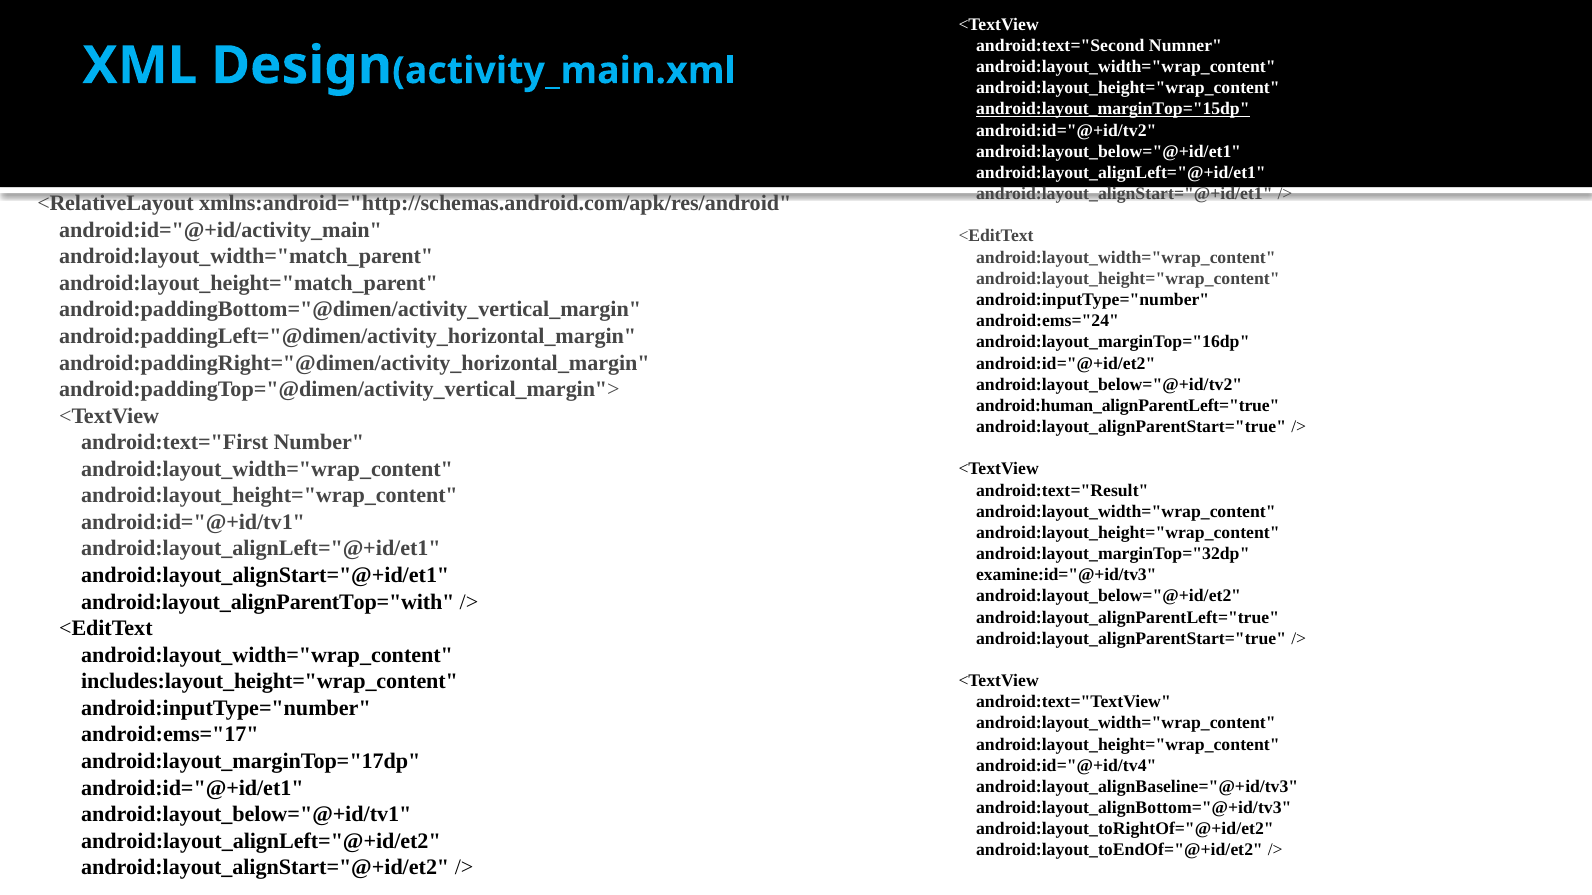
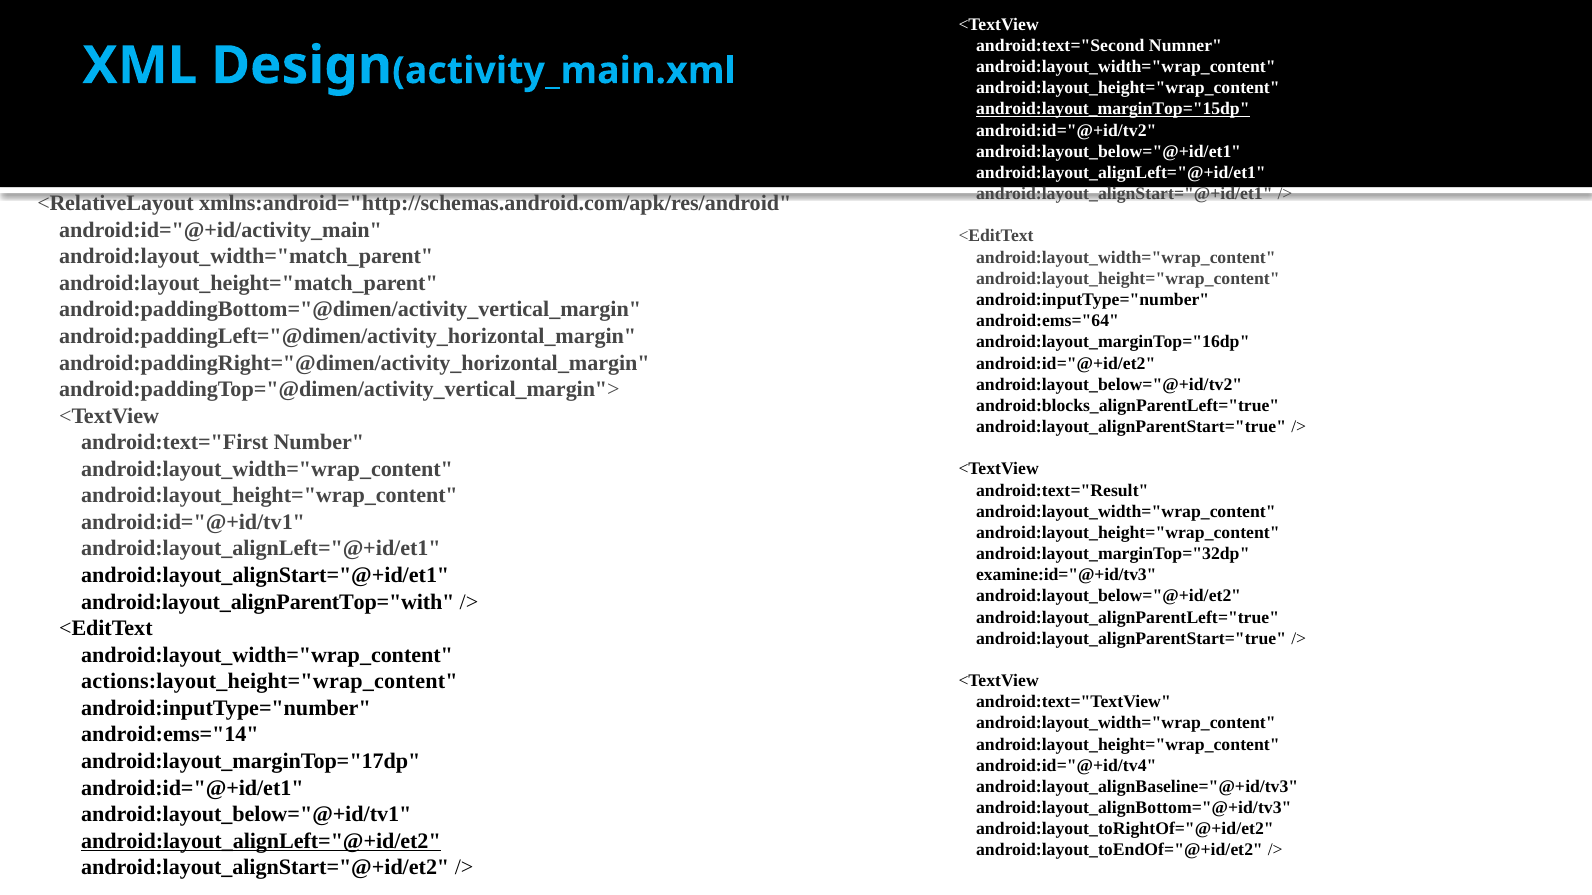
android:ems="24: android:ems="24 -> android:ems="64 (1048, 321)
android:human_alignParentLeft="true: android:human_alignParentLeft="true -> android:blocks_alignParentLeft="true (1128, 406)
includes:layout_height="wrap_content: includes:layout_height="wrap_content -> actions:layout_height="wrap_content (269, 682)
android:ems="17: android:ems="17 -> android:ems="14 (170, 735)
android:layout_alignLeft="@+id/et2 underline: none -> present (261, 841)
